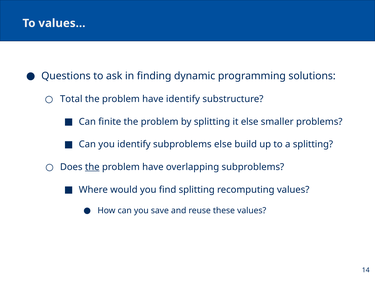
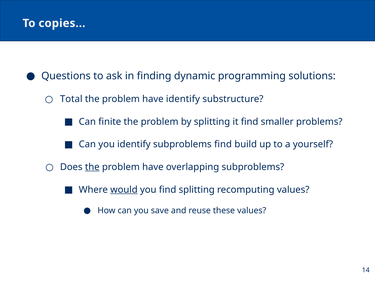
To values: values -> copies (62, 23)
it else: else -> find (250, 122)
subproblems else: else -> find (223, 145)
a splitting: splitting -> yourself (313, 145)
would underline: none -> present (124, 190)
